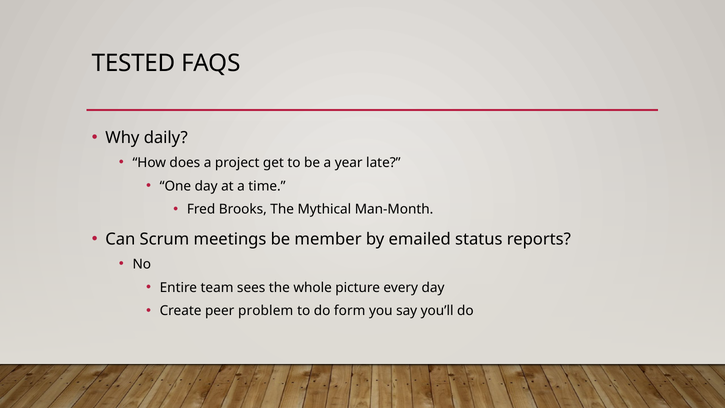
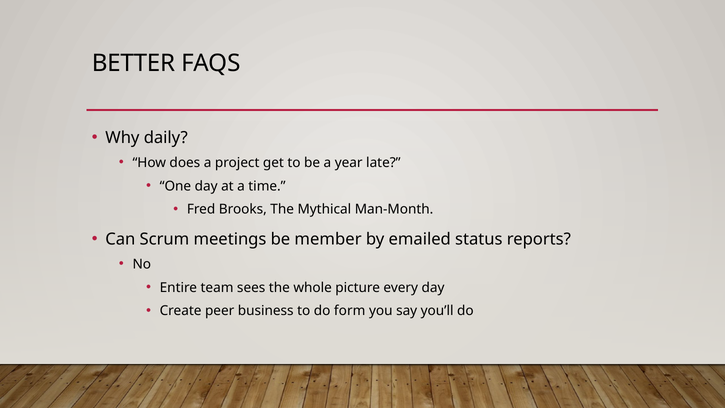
TESTED: TESTED -> BETTER (133, 63)
problem: problem -> business (266, 311)
